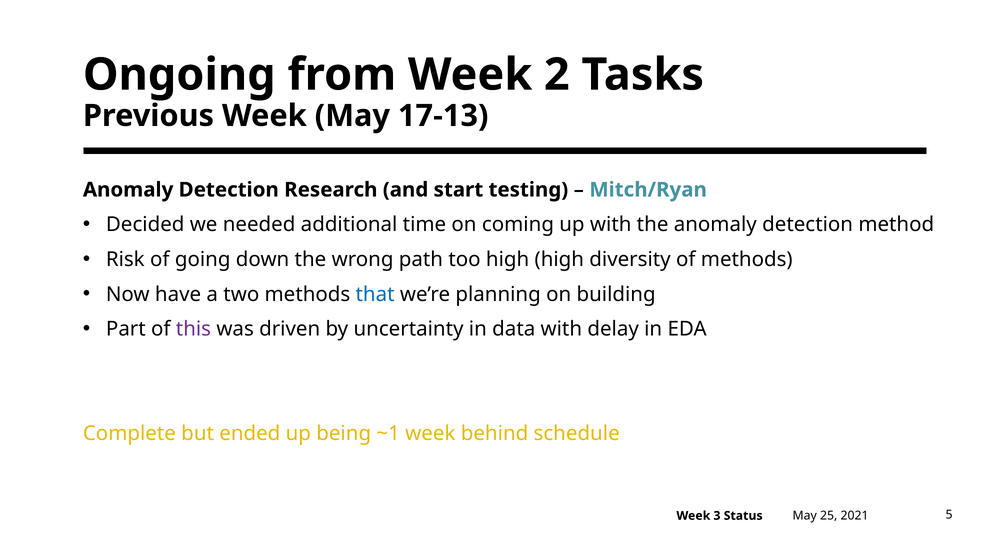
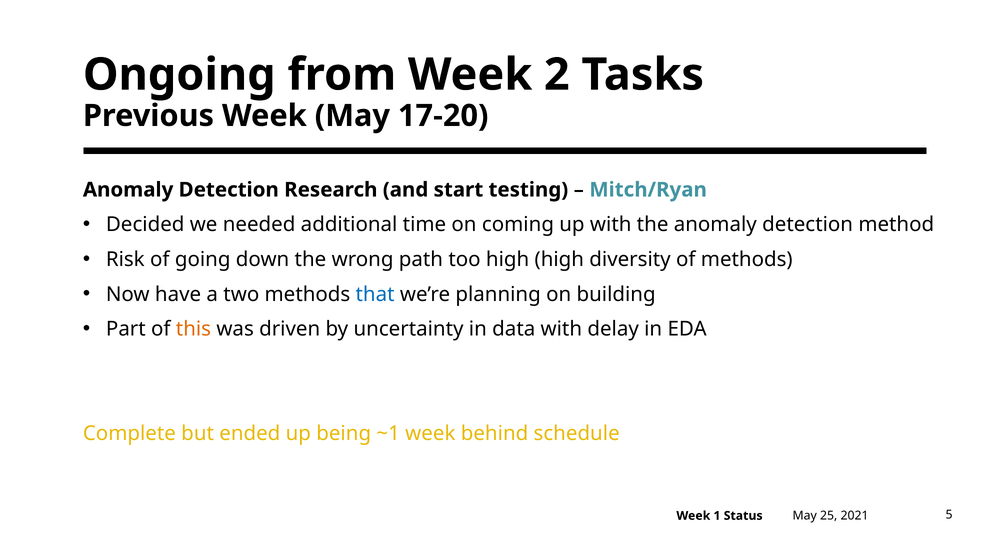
17-13: 17-13 -> 17-20 (443, 116)
this colour: purple -> orange (193, 329)
3: 3 -> 1 (717, 516)
